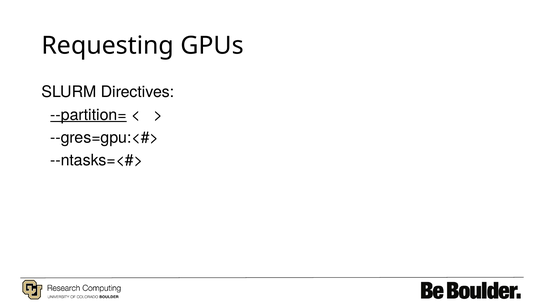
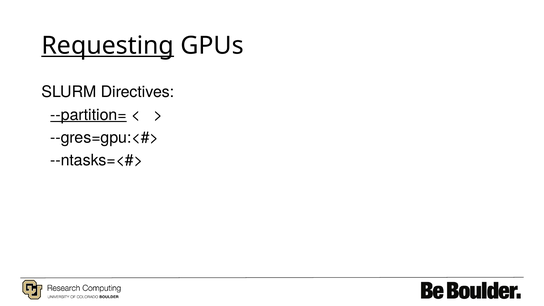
Requesting underline: none -> present (108, 46)
